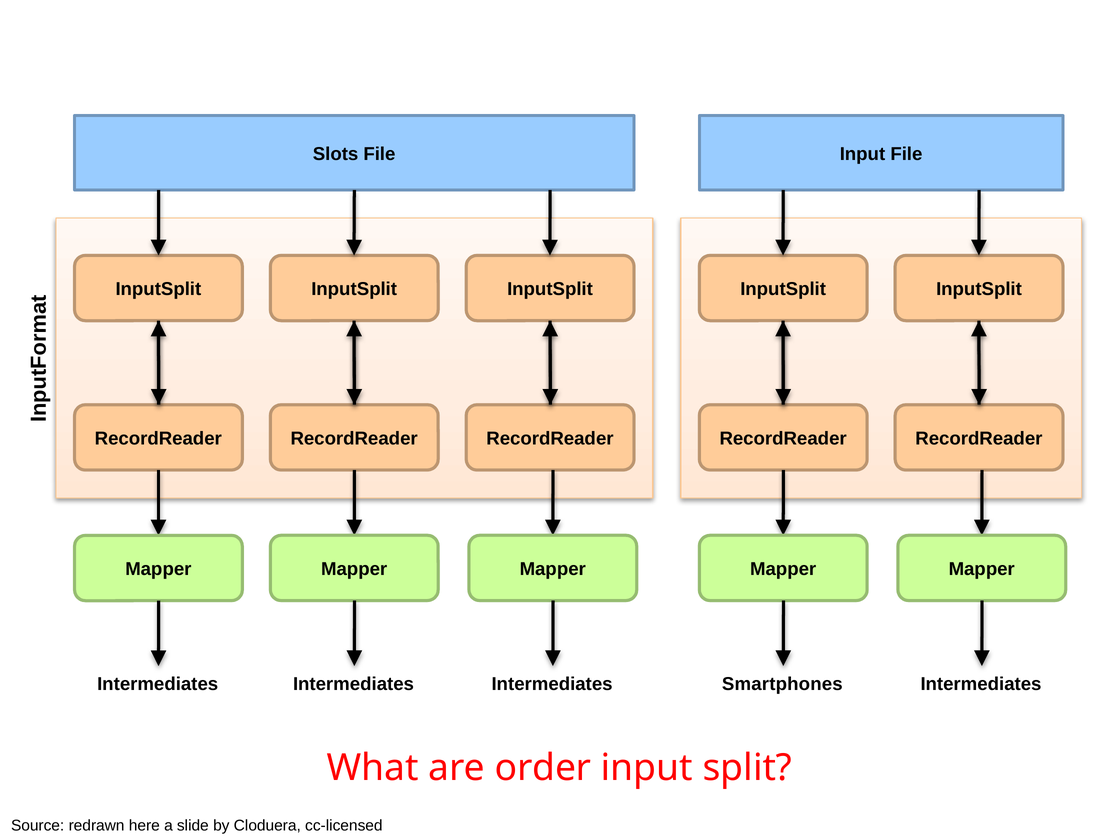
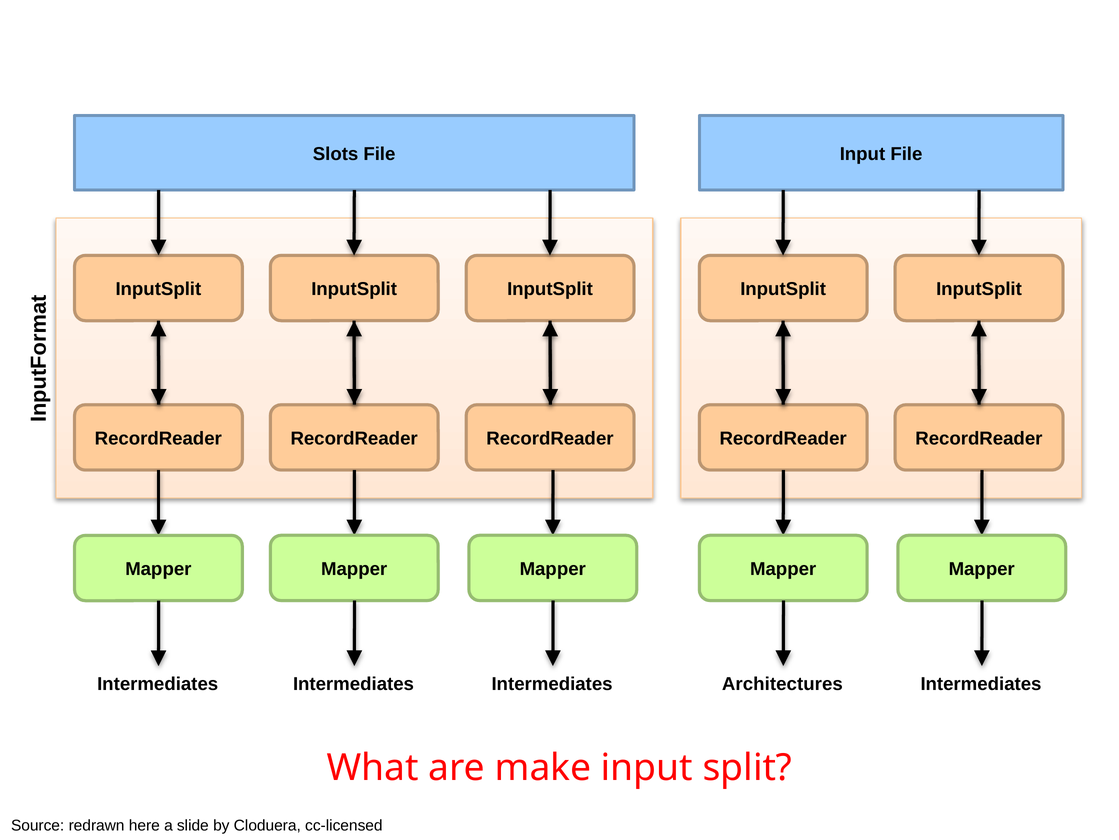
Smartphones: Smartphones -> Architectures (782, 683)
order: order -> make (543, 767)
